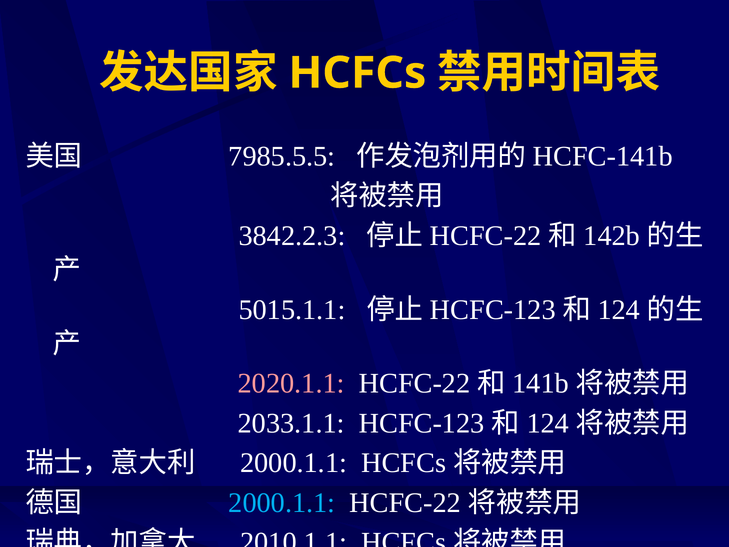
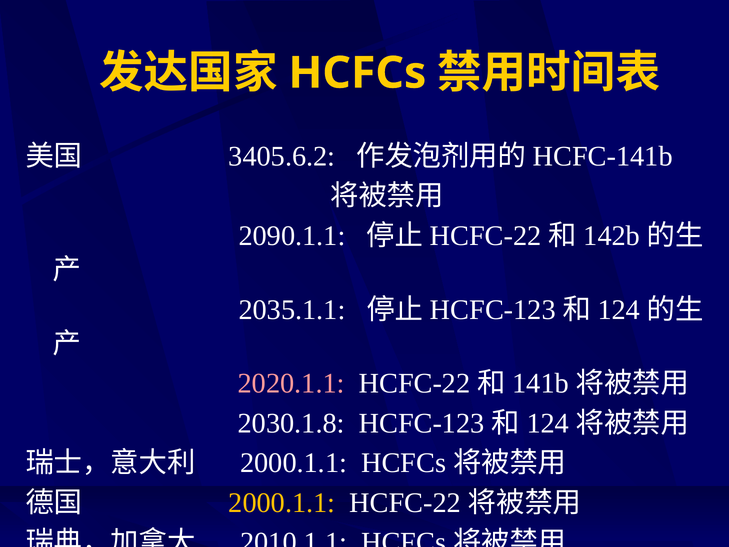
7985.5.5: 7985.5.5 -> 3405.6.2 (282, 156)
3842.2.3: 3842.2.3 -> 2090.1.1 (292, 236)
5015.1.1: 5015.1.1 -> 2035.1.1 (292, 310)
2033.1.1: 2033.1.1 -> 2030.1.8 (291, 423)
2000.1.1 colour: light blue -> yellow (282, 502)
